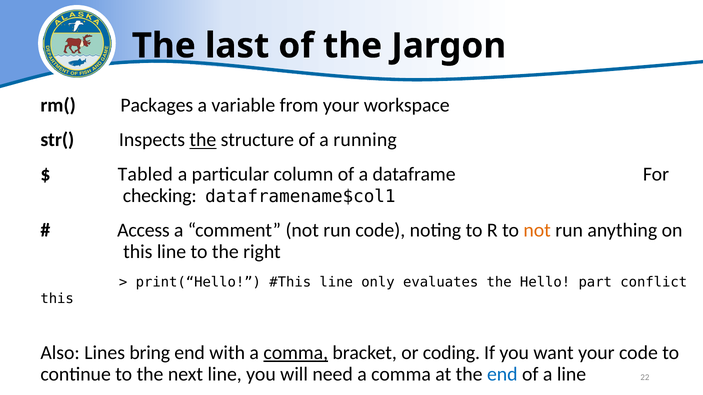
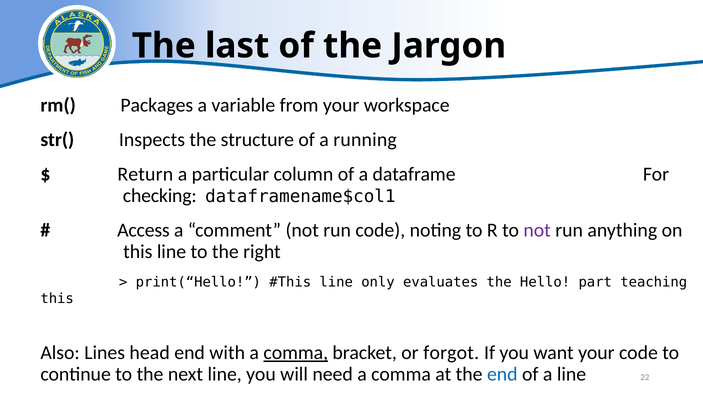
the underline: present -> none (203, 140)
Tabled: Tabled -> Return (145, 175)
not colour: orange -> purple (537, 231)
conflict: conflict -> teaching (654, 283)
bring: bring -> head (150, 353)
coding: coding -> forgot (451, 353)
